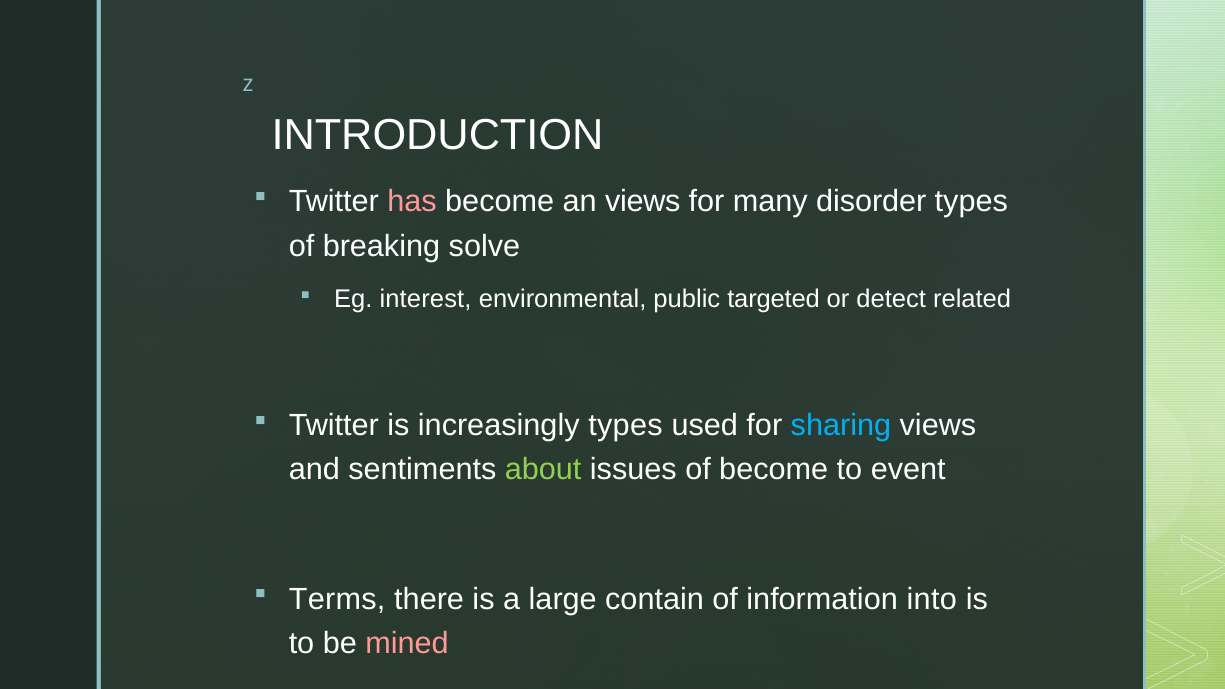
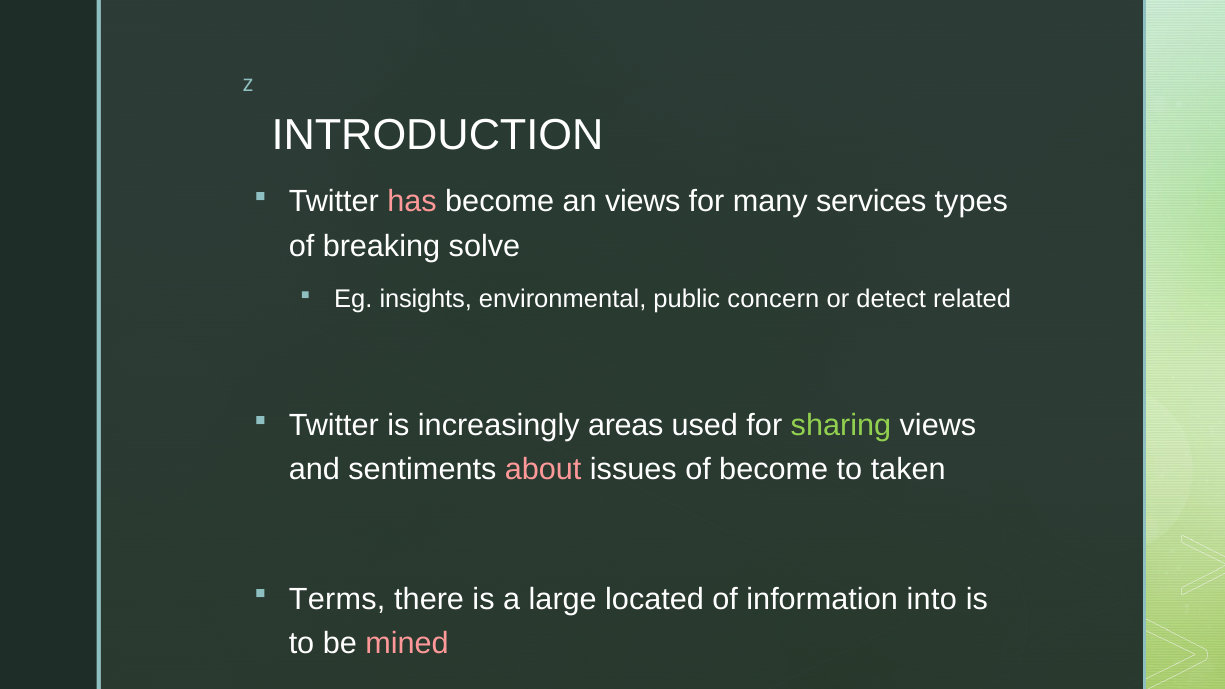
disorder: disorder -> services (871, 202)
interest: interest -> insights (426, 299)
targeted: targeted -> concern (773, 299)
increasingly types: types -> areas (626, 426)
sharing colour: light blue -> light green (841, 426)
about colour: light green -> pink (543, 470)
event: event -> taken (908, 470)
contain: contain -> located (655, 599)
